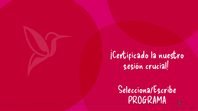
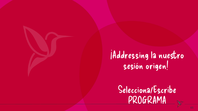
¡Certificado: ¡Certificado -> ¡Addressing (129, 55)
crucial: crucial -> origen (157, 66)
